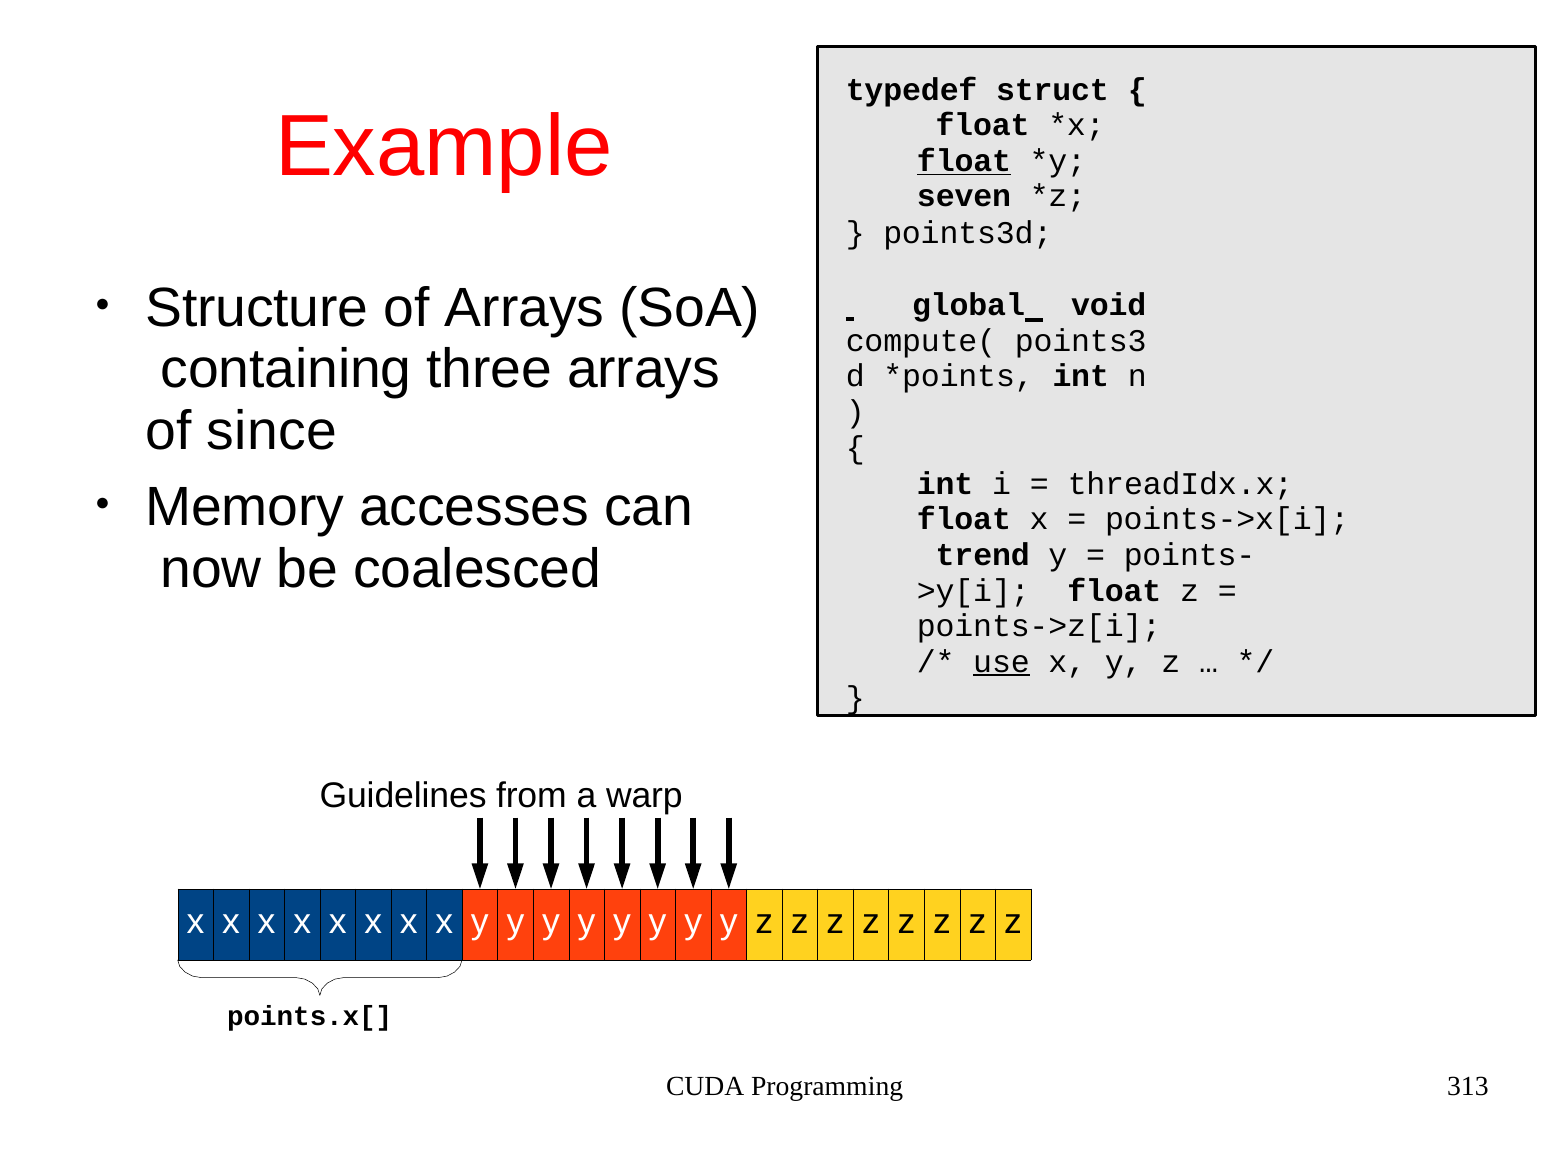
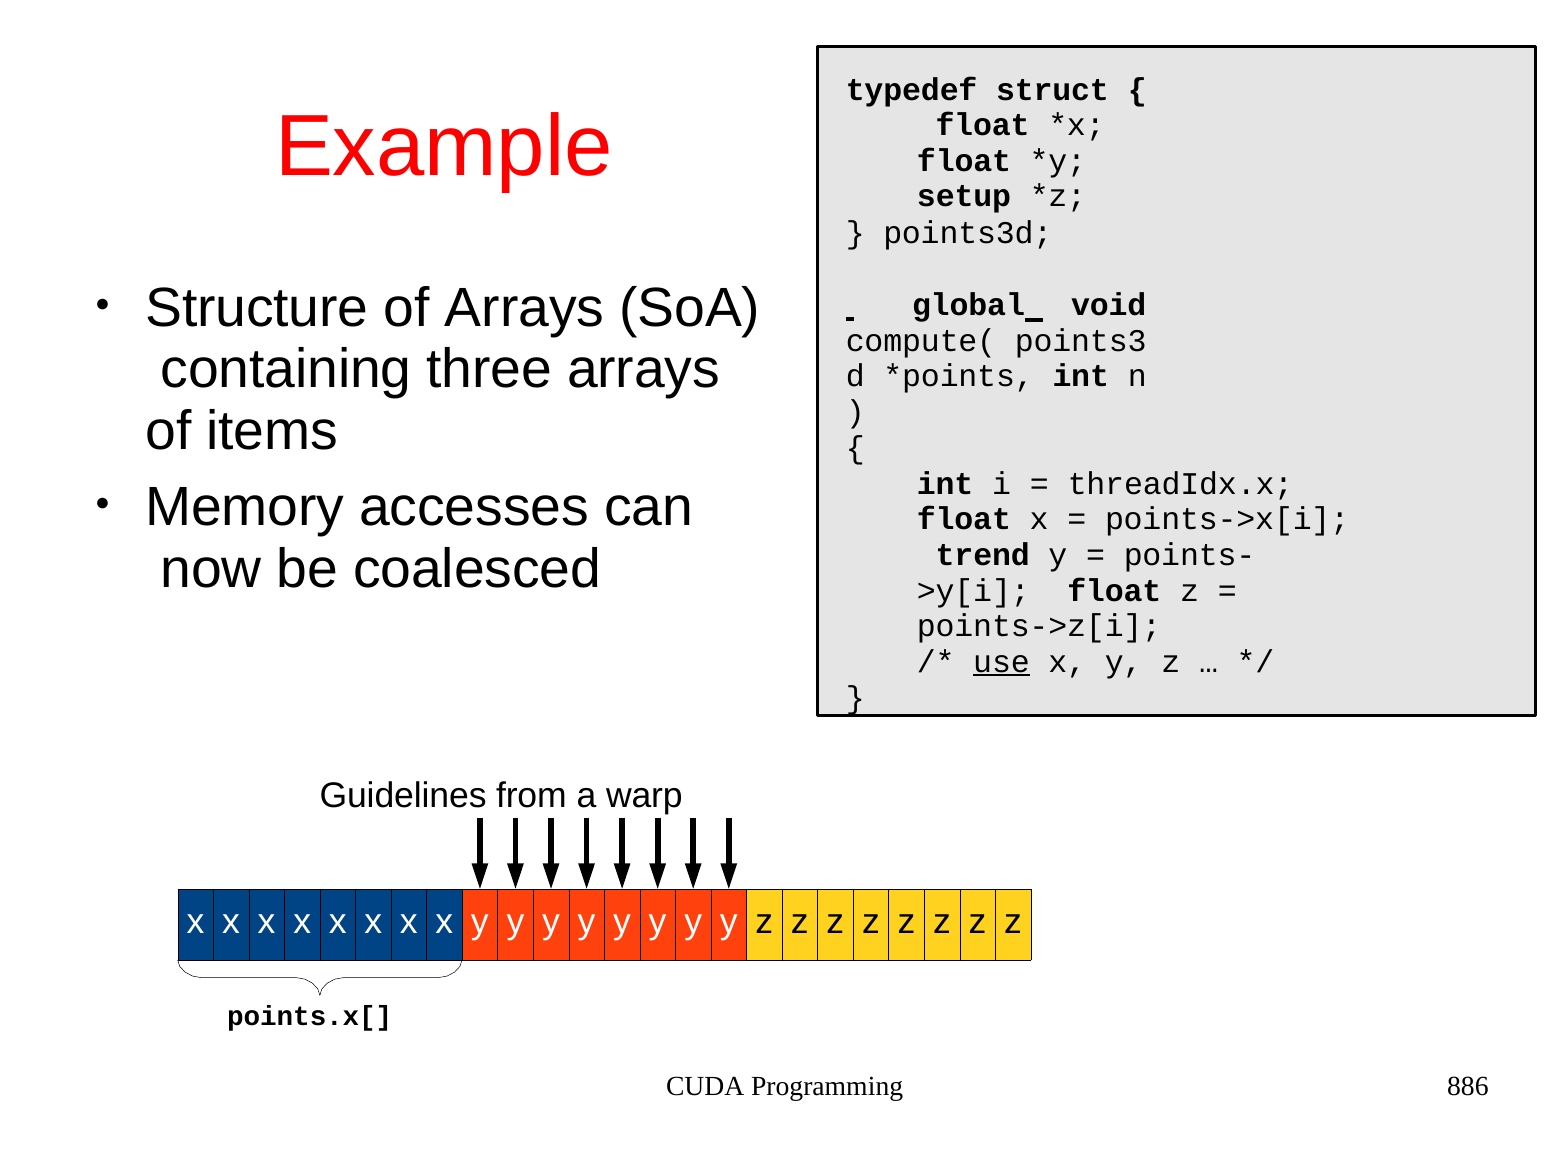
float underline: present -> none (964, 161)
seven: seven -> setup (964, 197)
since: since -> items (272, 431)
313: 313 -> 886 (1468, 1087)
